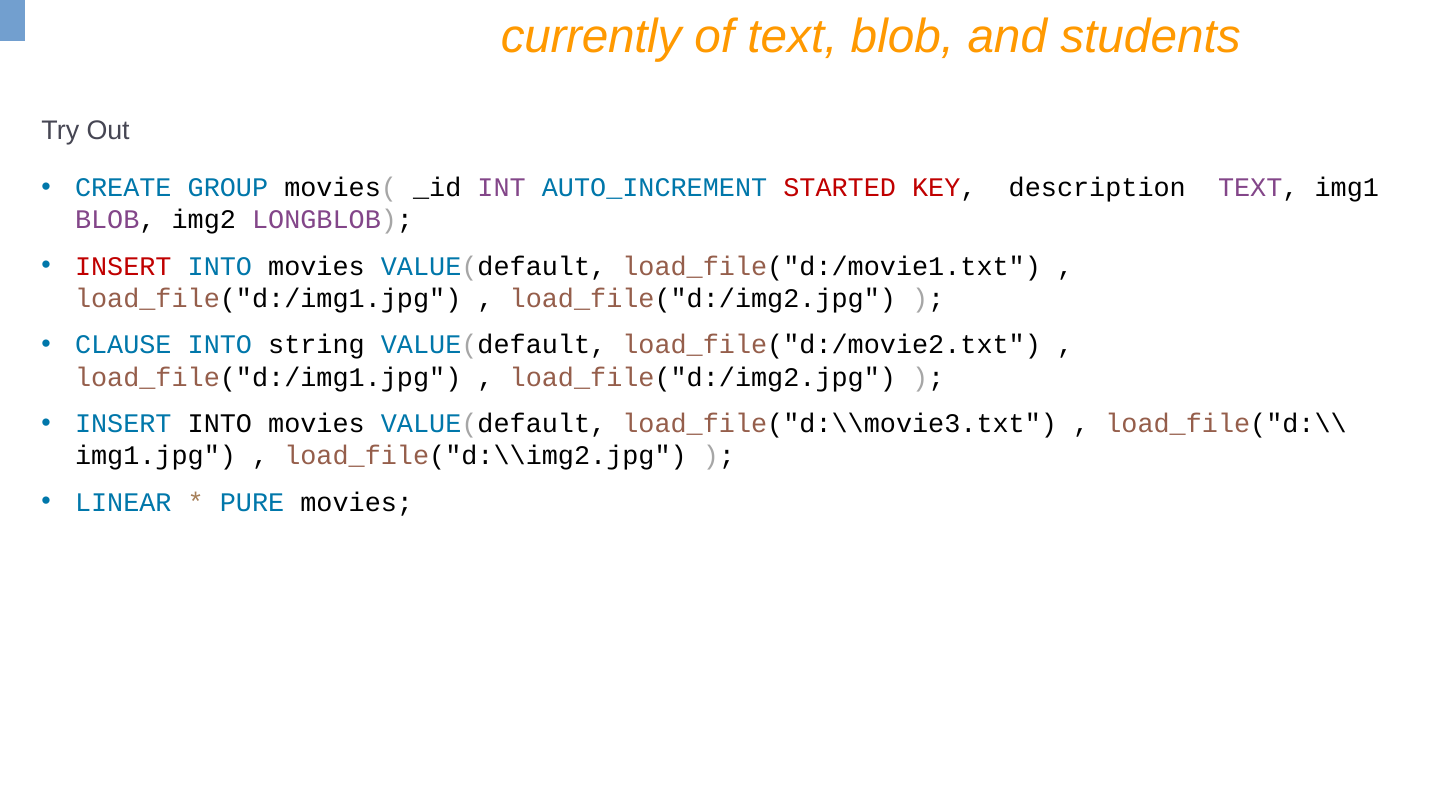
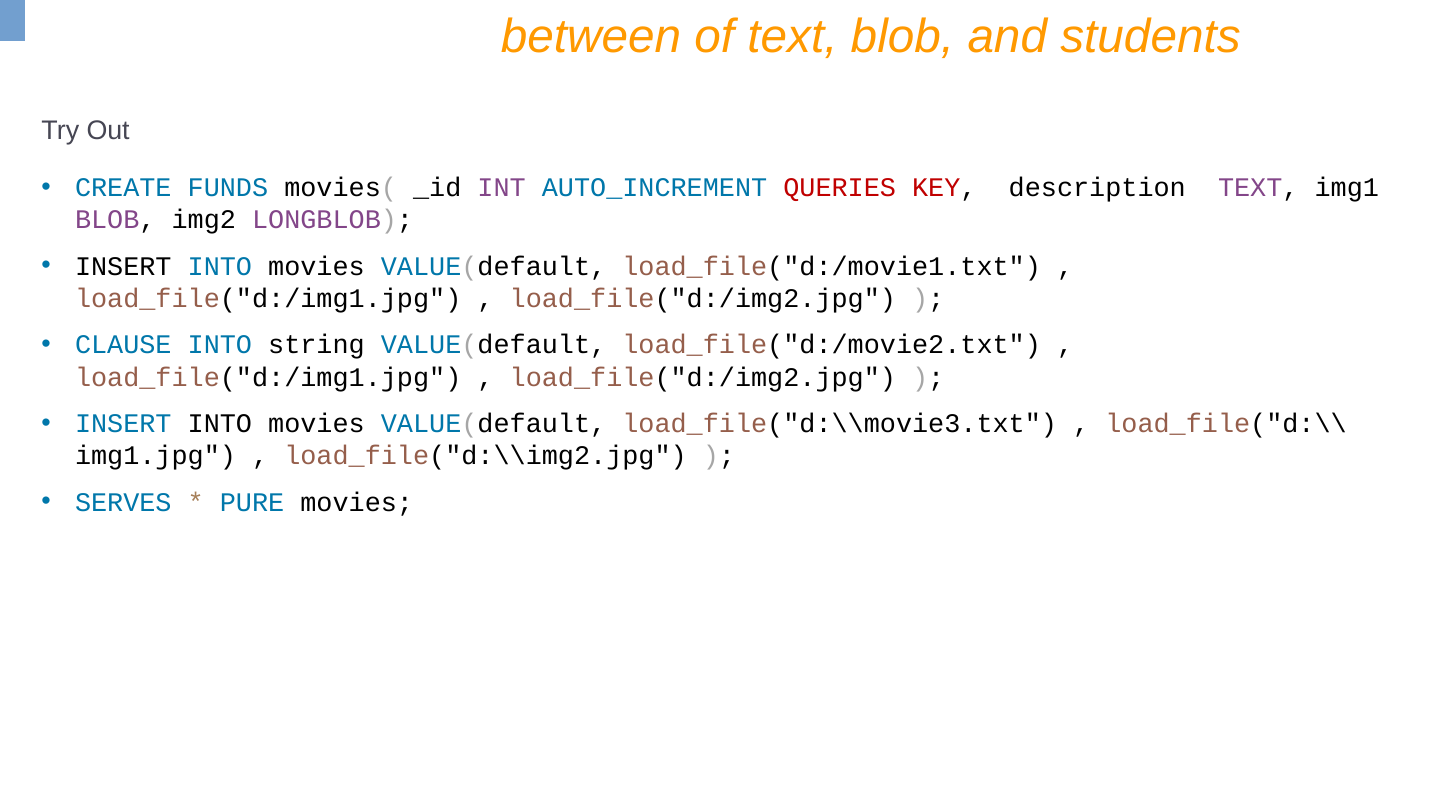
currently: currently -> between (591, 37)
GROUP: GROUP -> FUNDS (228, 188)
STARTED: STARTED -> QUERIES (840, 188)
INSERT colour: red -> black (123, 266)
LINEAR: LINEAR -> SERVES (123, 502)
